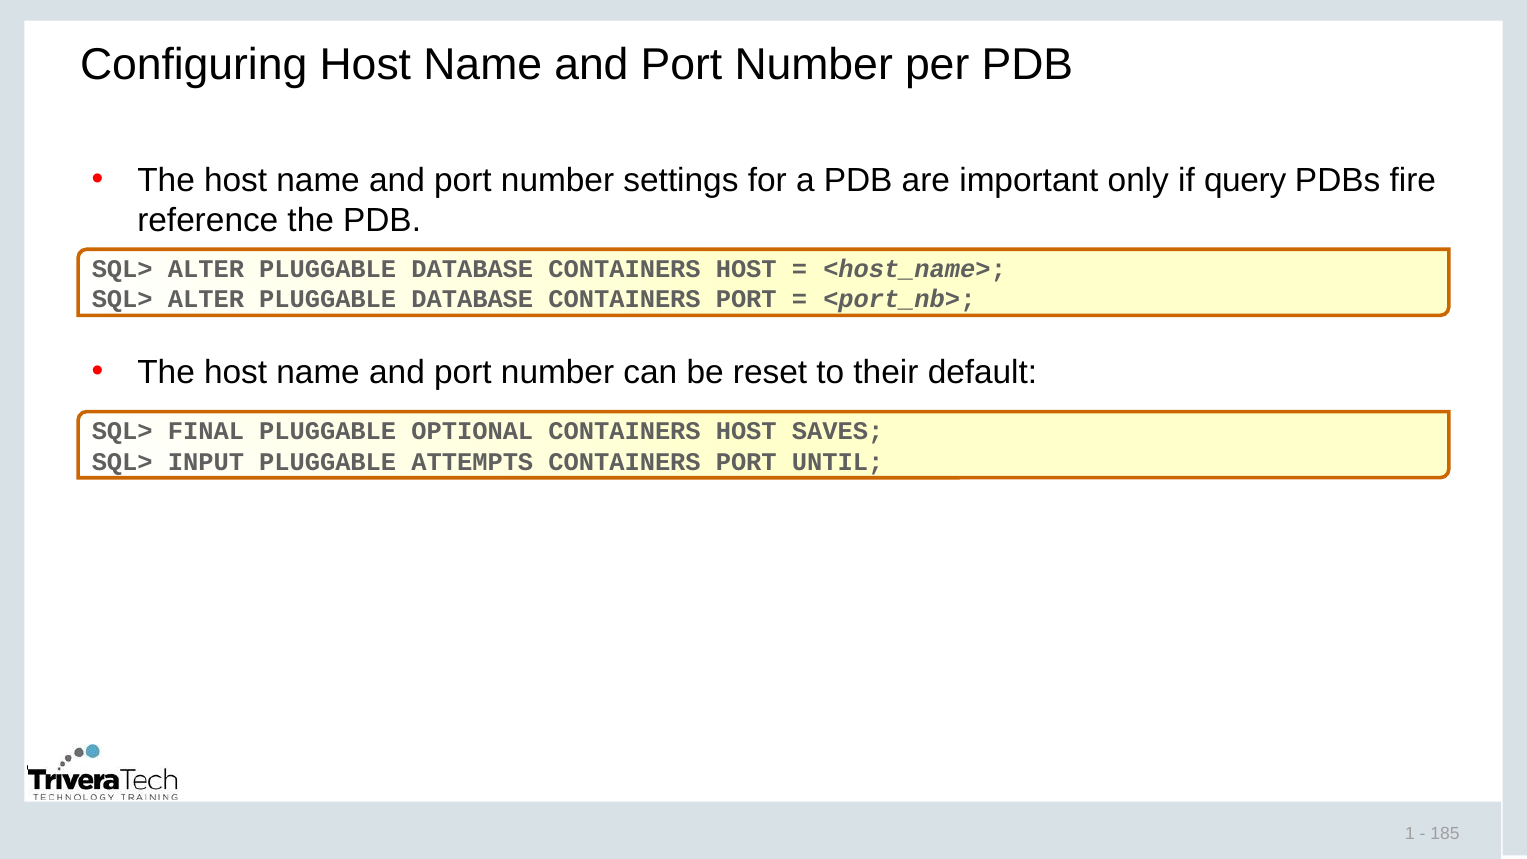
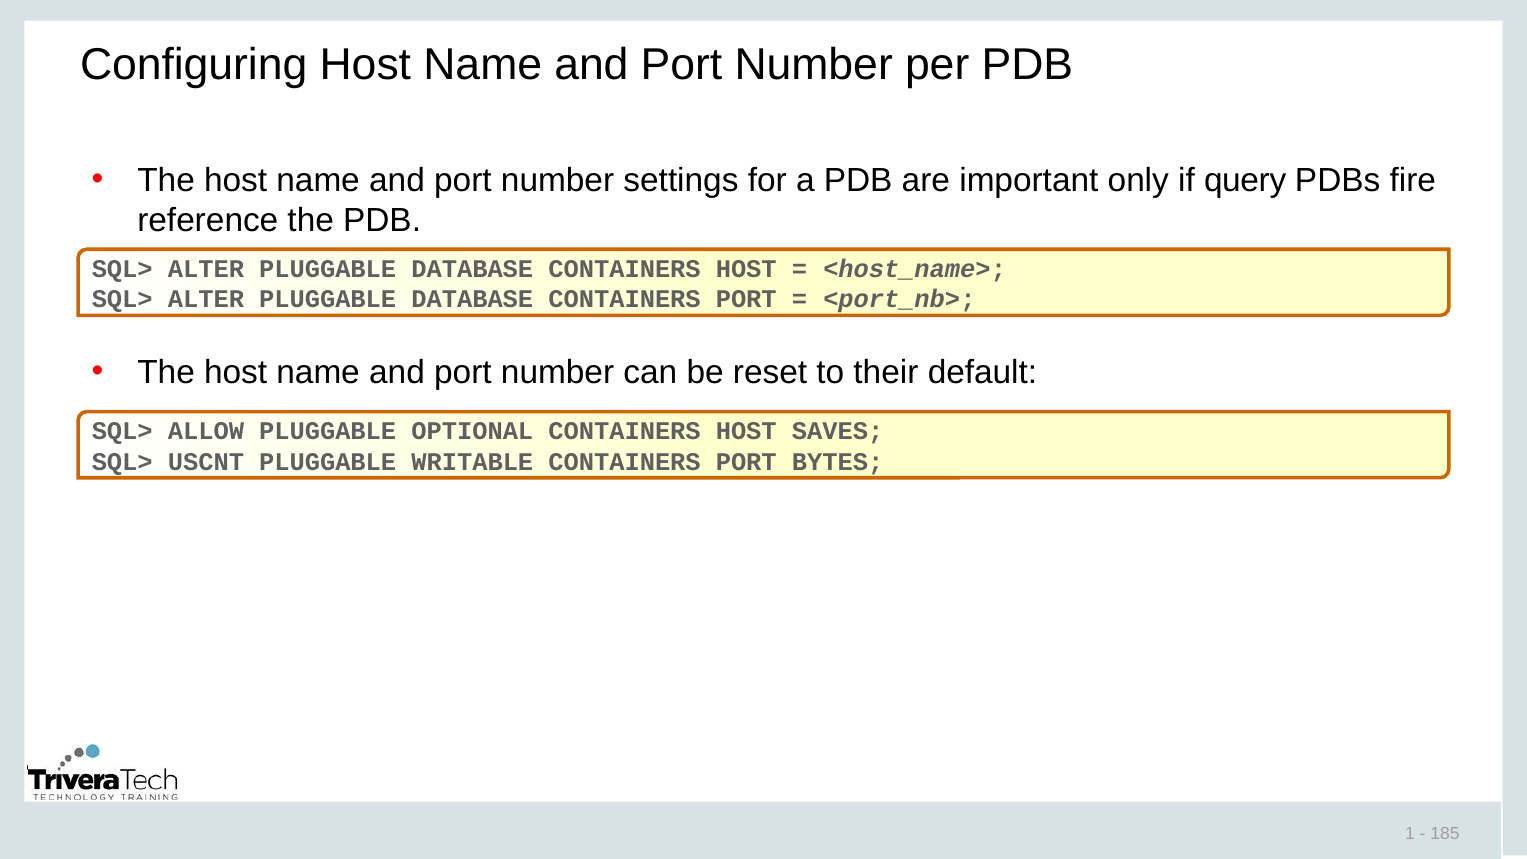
FINAL: FINAL -> ALLOW (206, 431)
INPUT: INPUT -> USCNT (206, 462)
ATTEMPTS: ATTEMPTS -> WRITABLE (472, 462)
UNTIL: UNTIL -> BYTES (838, 462)
